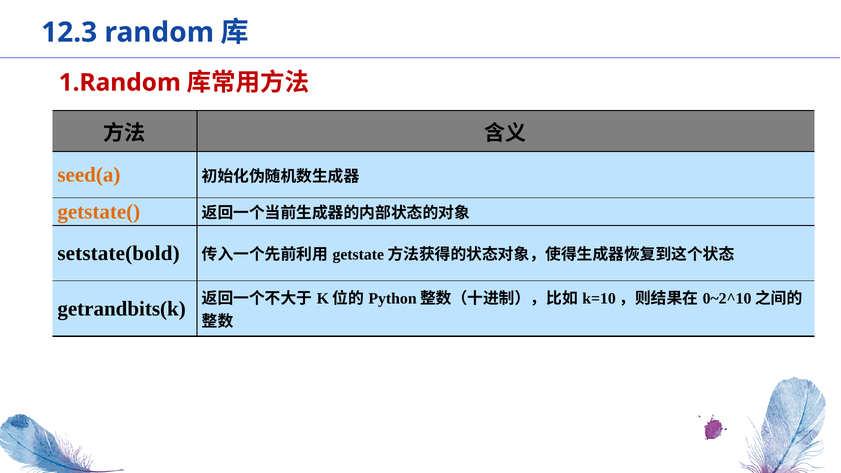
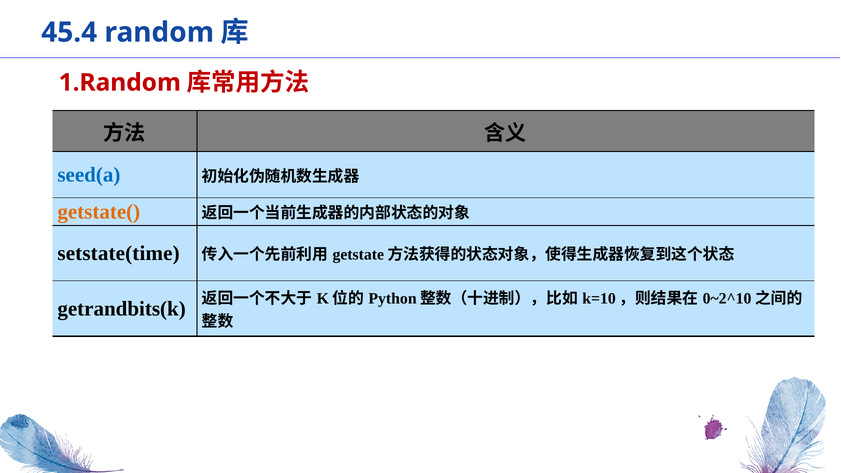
12.3: 12.3 -> 45.4 (69, 32)
seed(a colour: orange -> blue (89, 175)
setstate(bold: setstate(bold -> setstate(time (119, 253)
